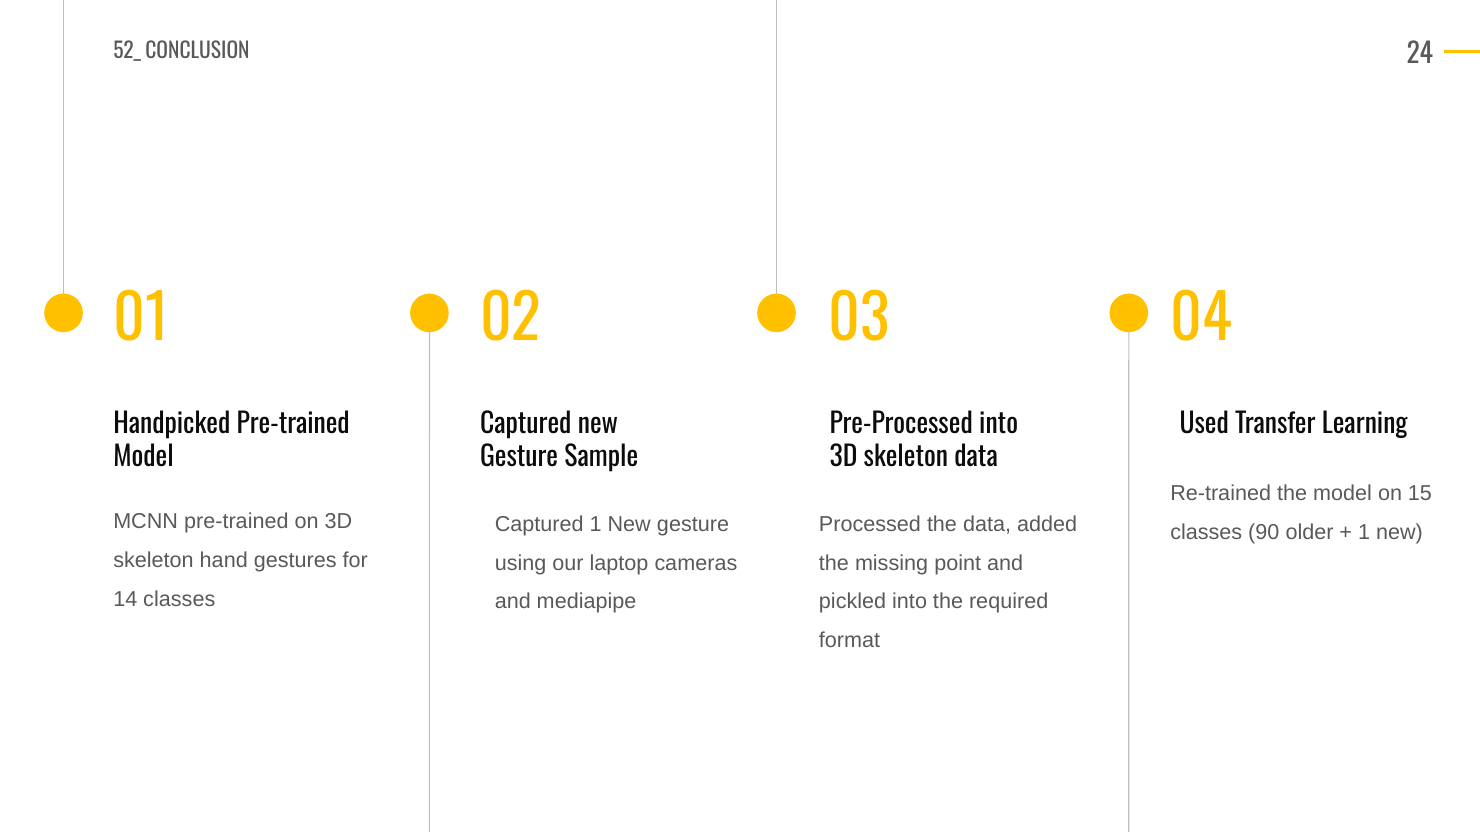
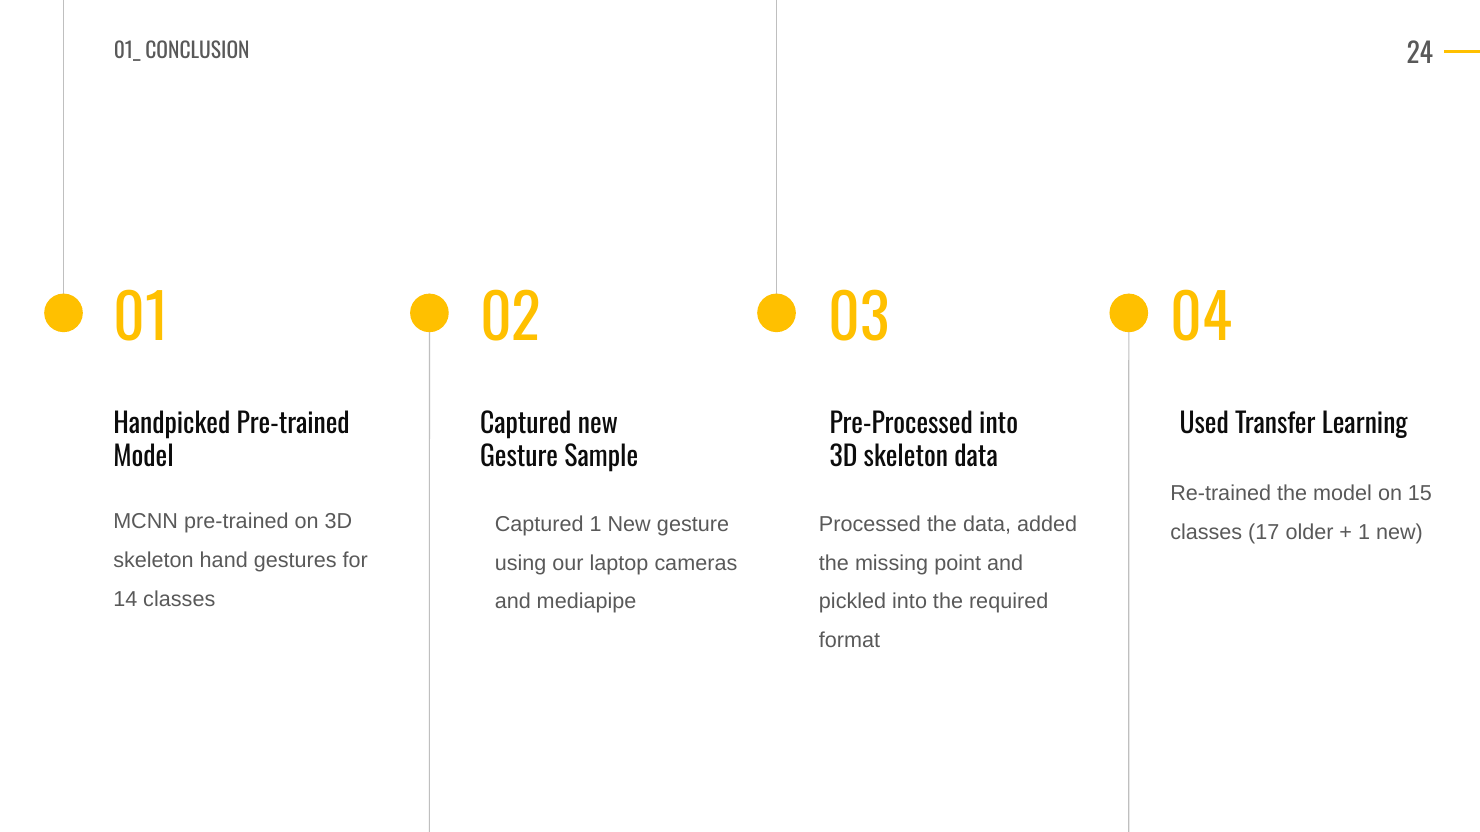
52_: 52_ -> 01_ (127, 51)
90: 90 -> 17 (1264, 533)
